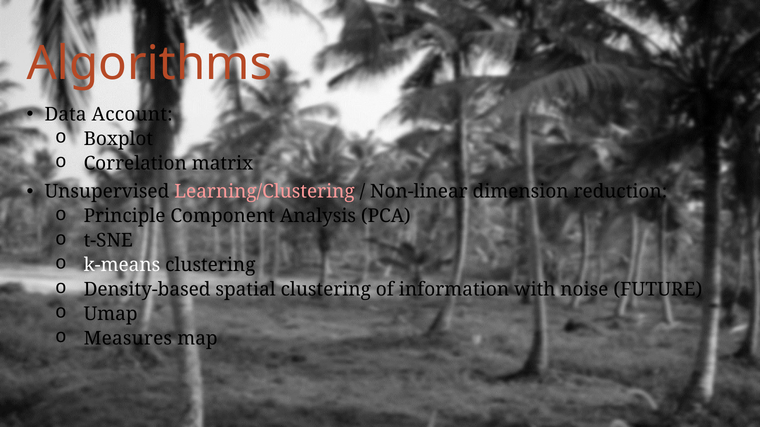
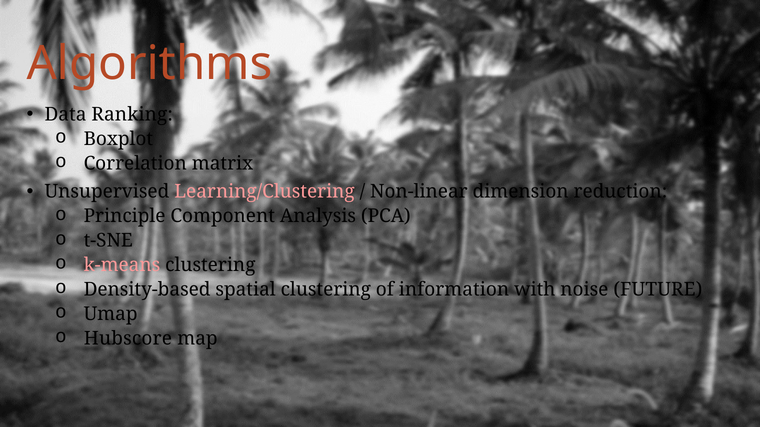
Account: Account -> Ranking (132, 115)
k-means colour: white -> pink (122, 265)
Measures: Measures -> Hubscore (128, 339)
